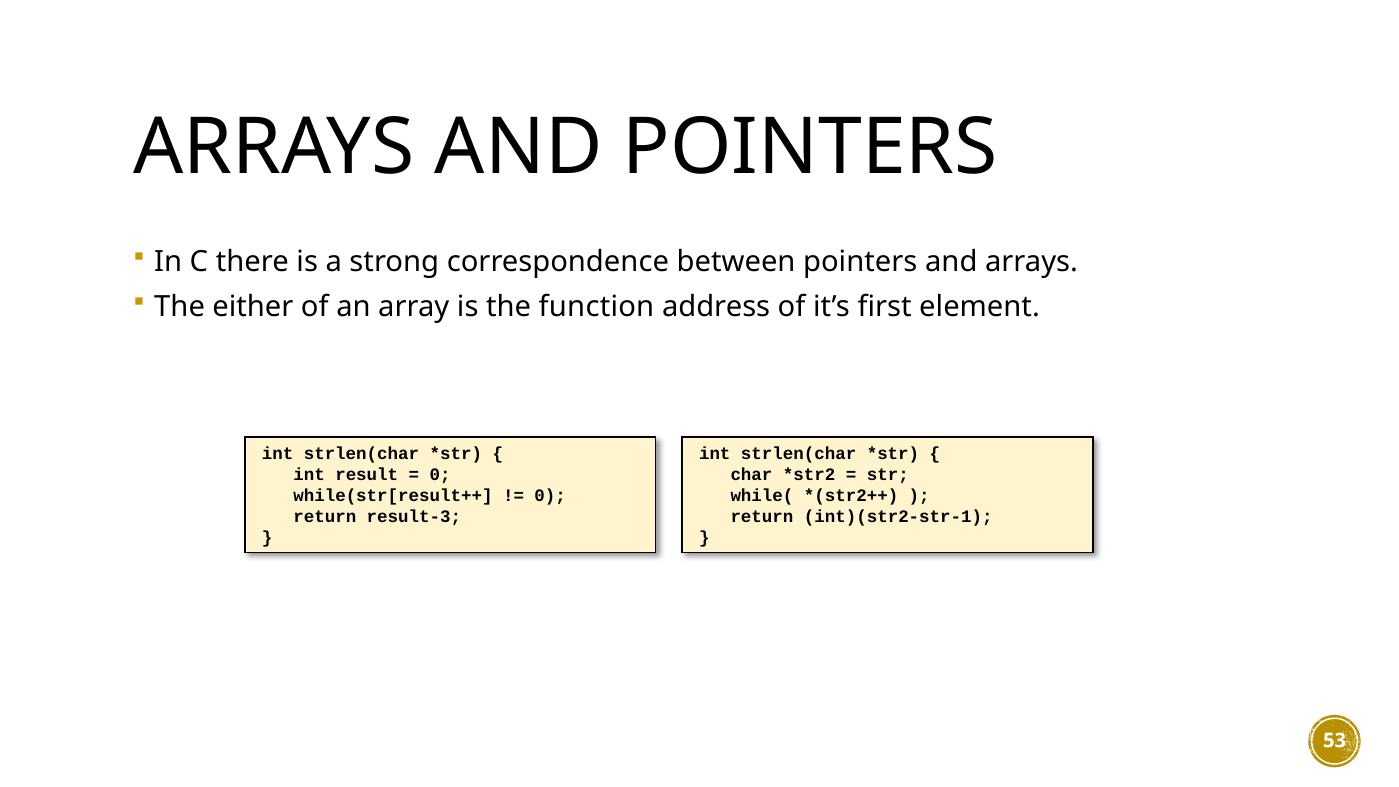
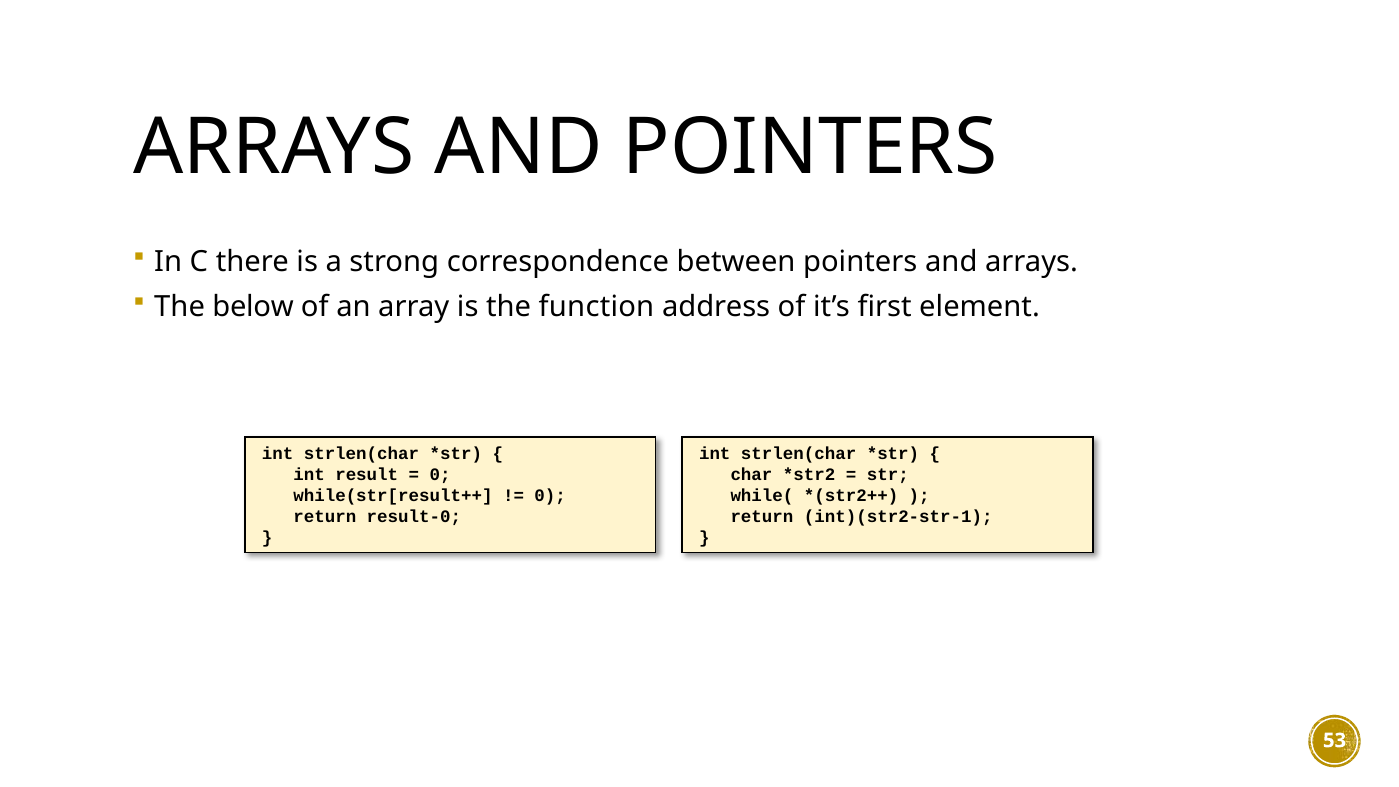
either: either -> below (253, 307)
result-3: result-3 -> result-0 (414, 517)
